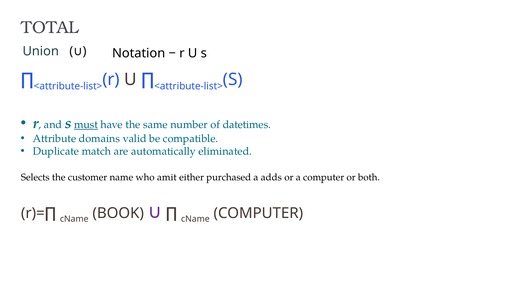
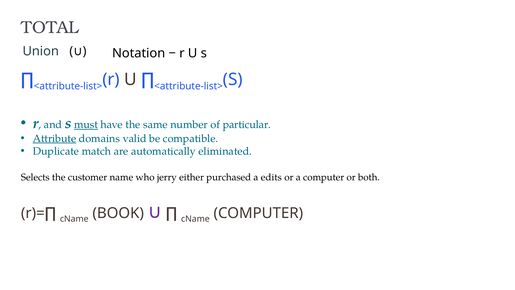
datetimes: datetimes -> particular (247, 125)
Attribute underline: none -> present (54, 138)
amit: amit -> jerry (167, 177)
adds: adds -> edits (271, 177)
